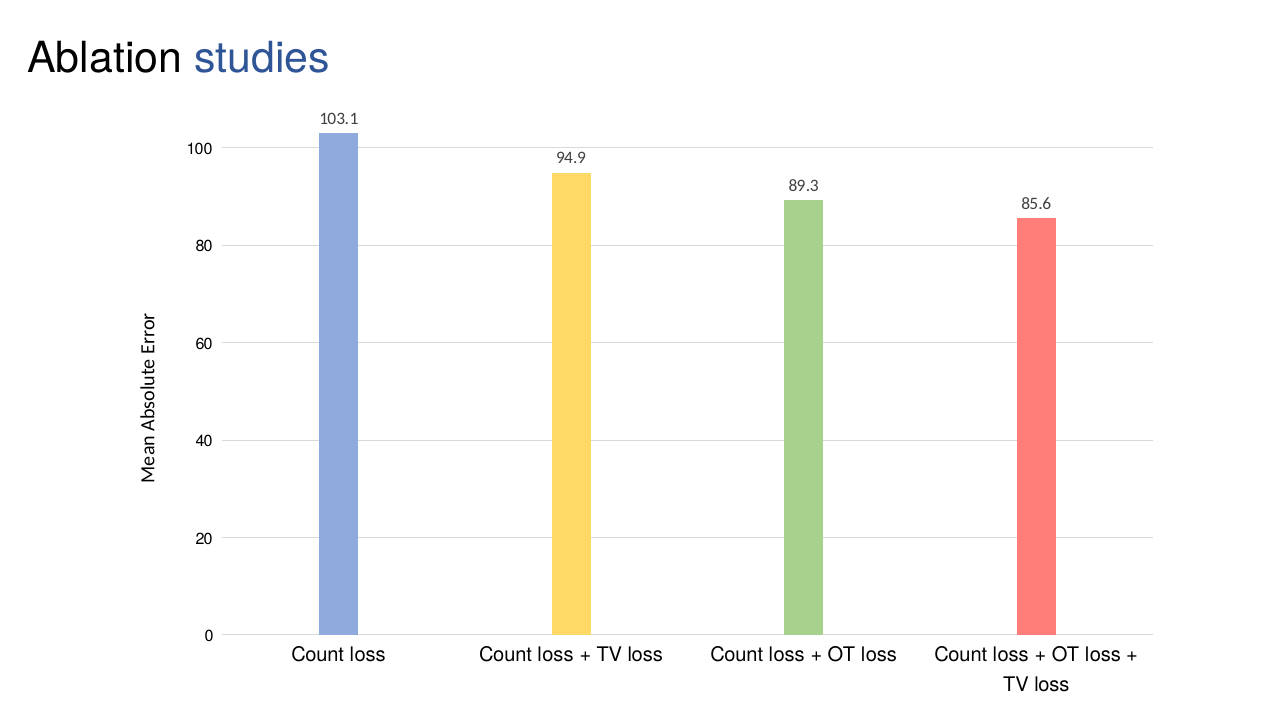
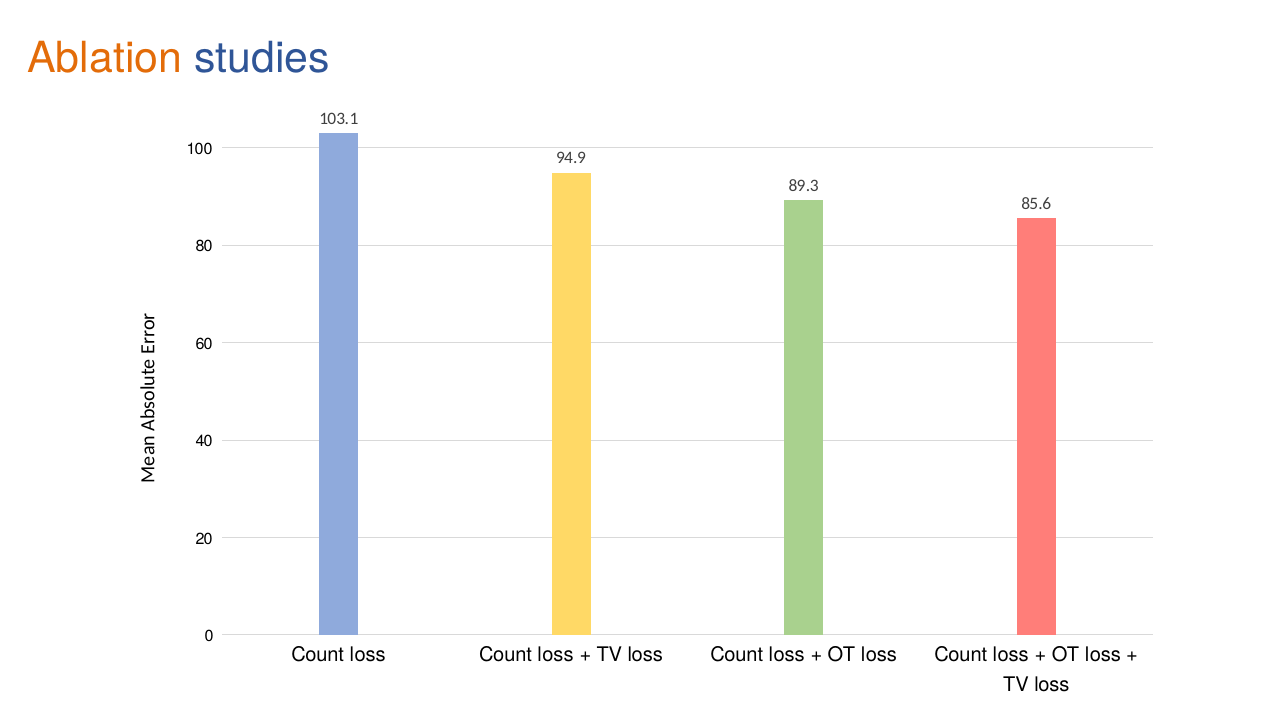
Ablation colour: black -> orange (105, 58)
